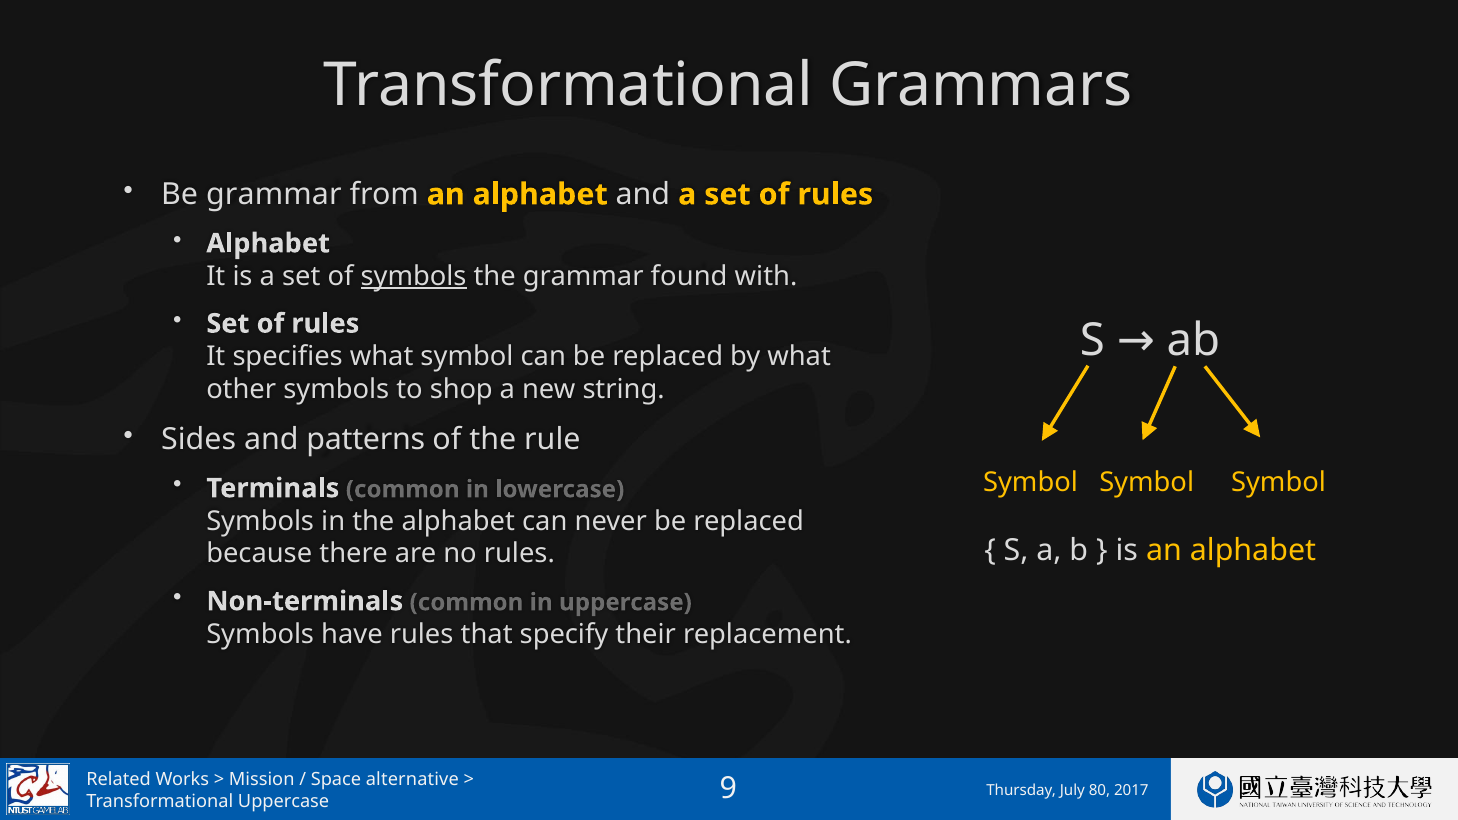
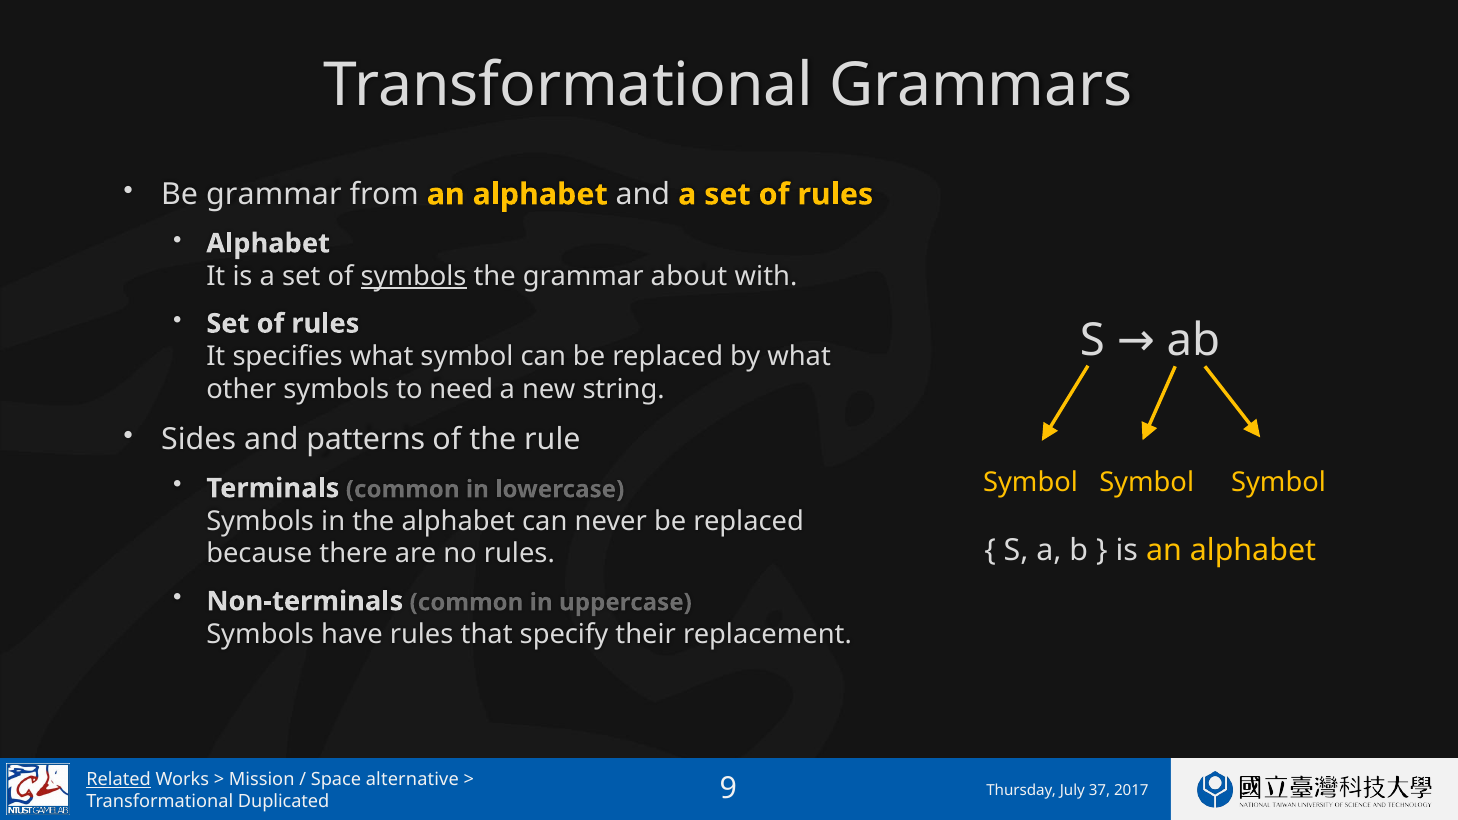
found: found -> about (689, 276)
shop: shop -> need (461, 389)
Related underline: none -> present (119, 779)
80: 80 -> 37 (1099, 790)
Transformational Uppercase: Uppercase -> Duplicated (284, 801)
